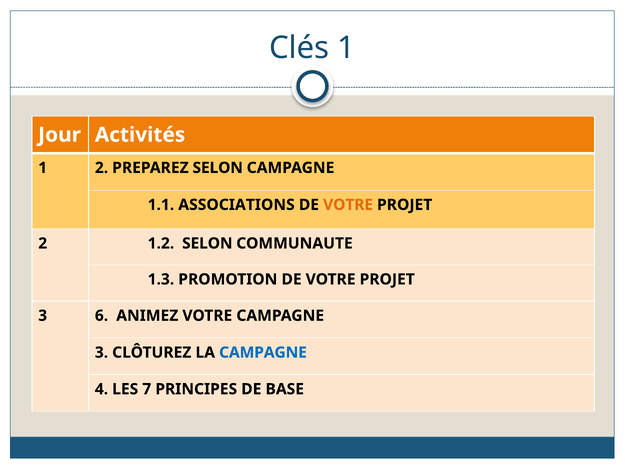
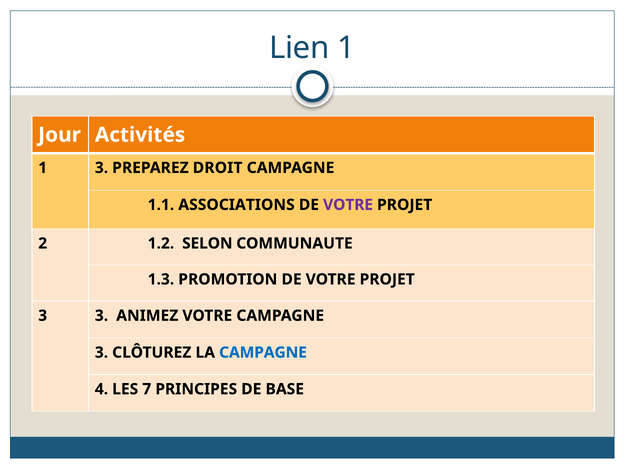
Clés: Clés -> Lien (299, 48)
1 2: 2 -> 3 (102, 168)
PREPAREZ SELON: SELON -> DROIT (218, 168)
VOTRE colour: orange -> purple (348, 205)
3 6: 6 -> 3 (102, 315)
